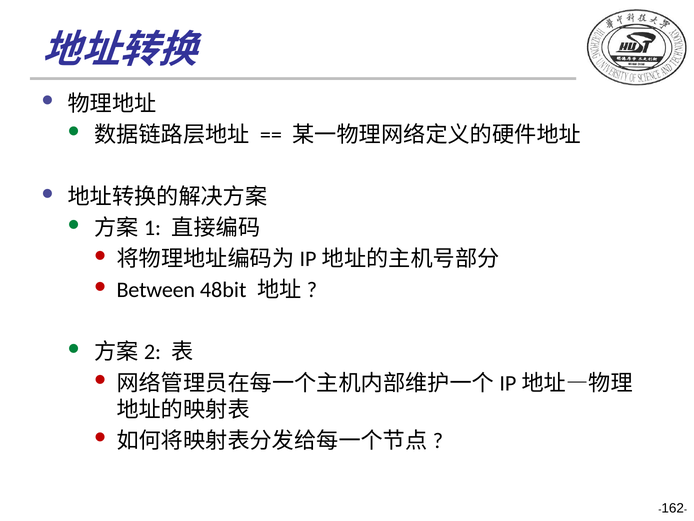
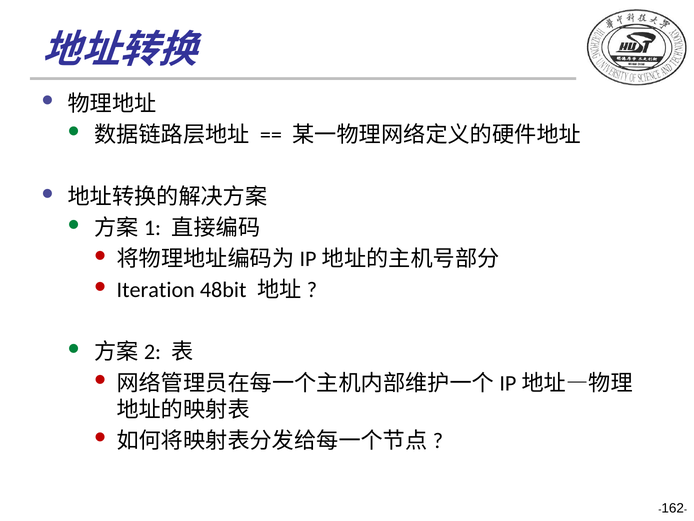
Between: Between -> Iteration (156, 290)
